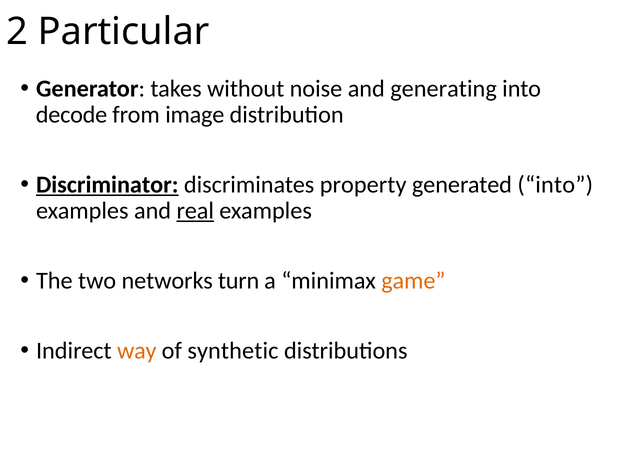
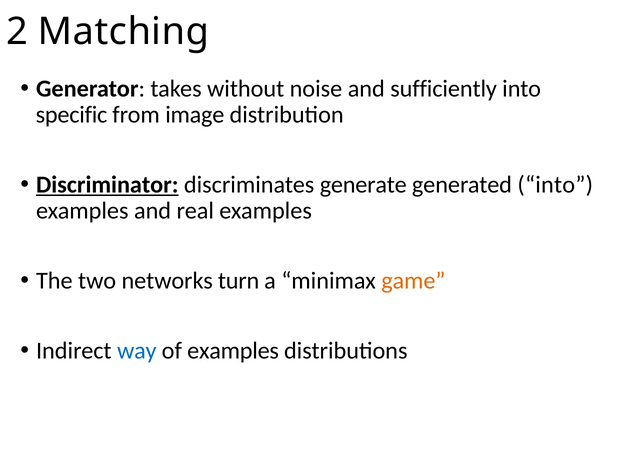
Particular: Particular -> Matching (124, 32)
generating: generating -> sufficiently (444, 89)
decode: decode -> specific (72, 115)
property: property -> generate (363, 185)
real underline: present -> none (195, 211)
way colour: orange -> blue (137, 350)
of synthetic: synthetic -> examples (233, 350)
